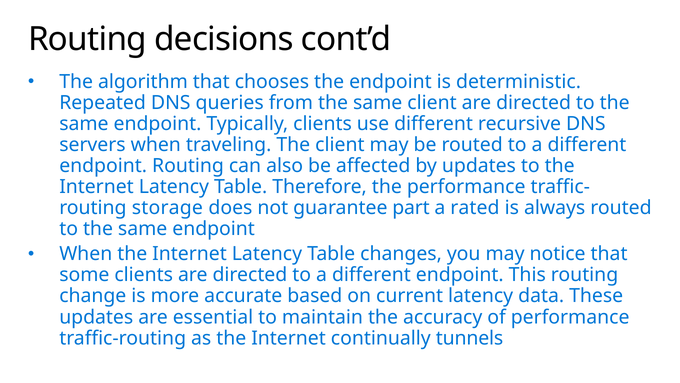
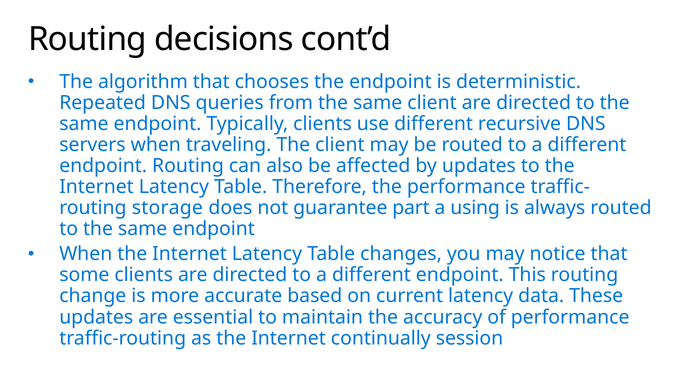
rated: rated -> using (475, 208)
tunnels: tunnels -> session (469, 338)
